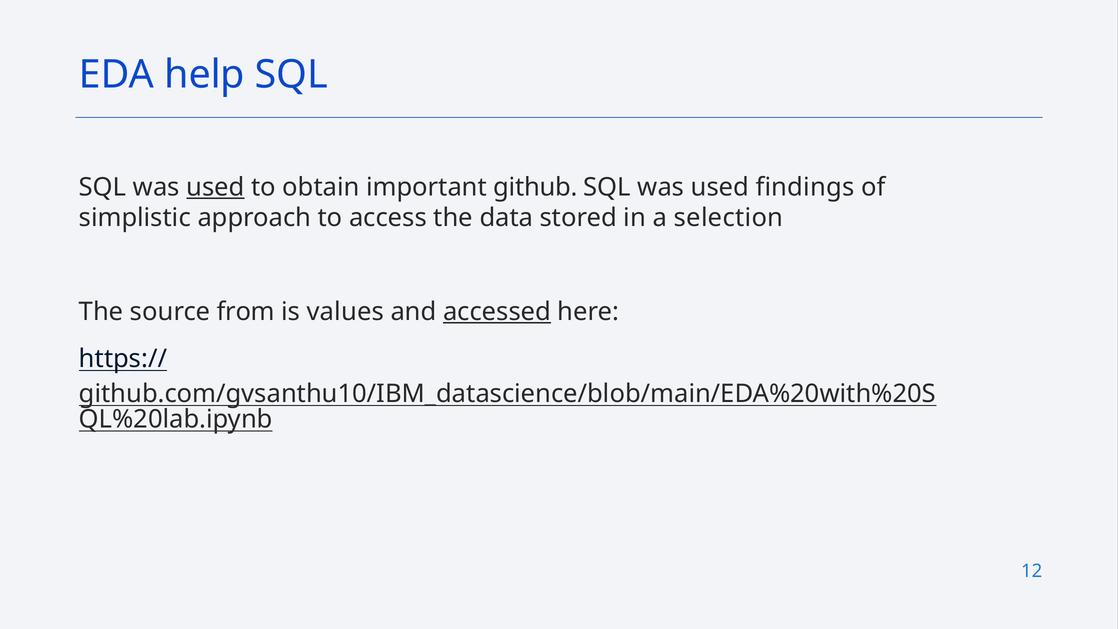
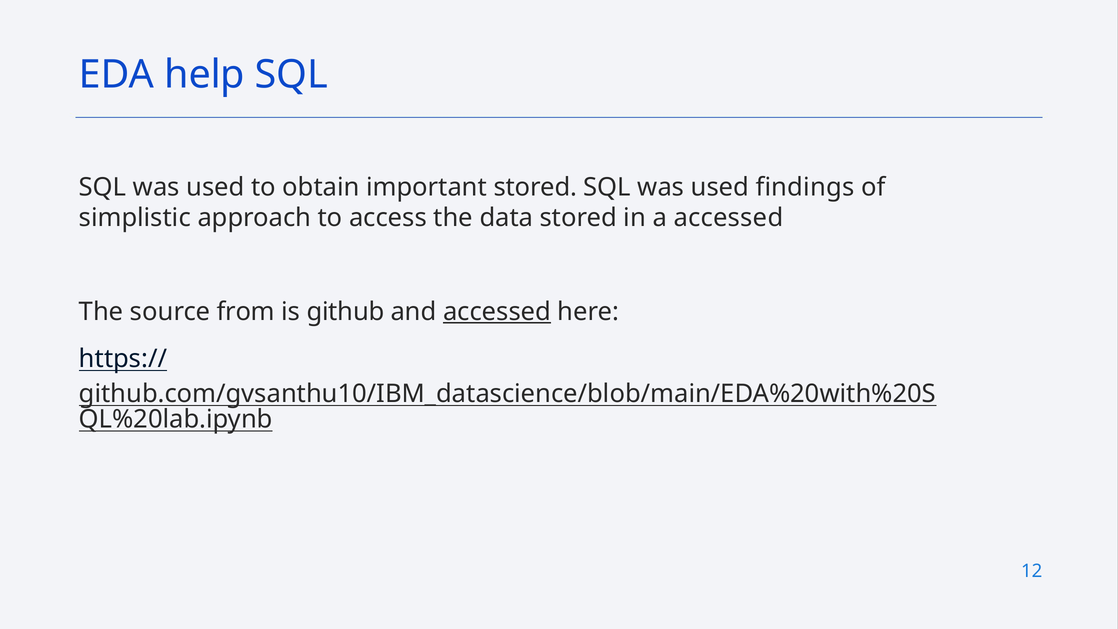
used underline: present -> none (215, 187)
important github: github -> stored (535, 187)
a selection: selection -> accessed (728, 218)
values: values -> github (345, 312)
